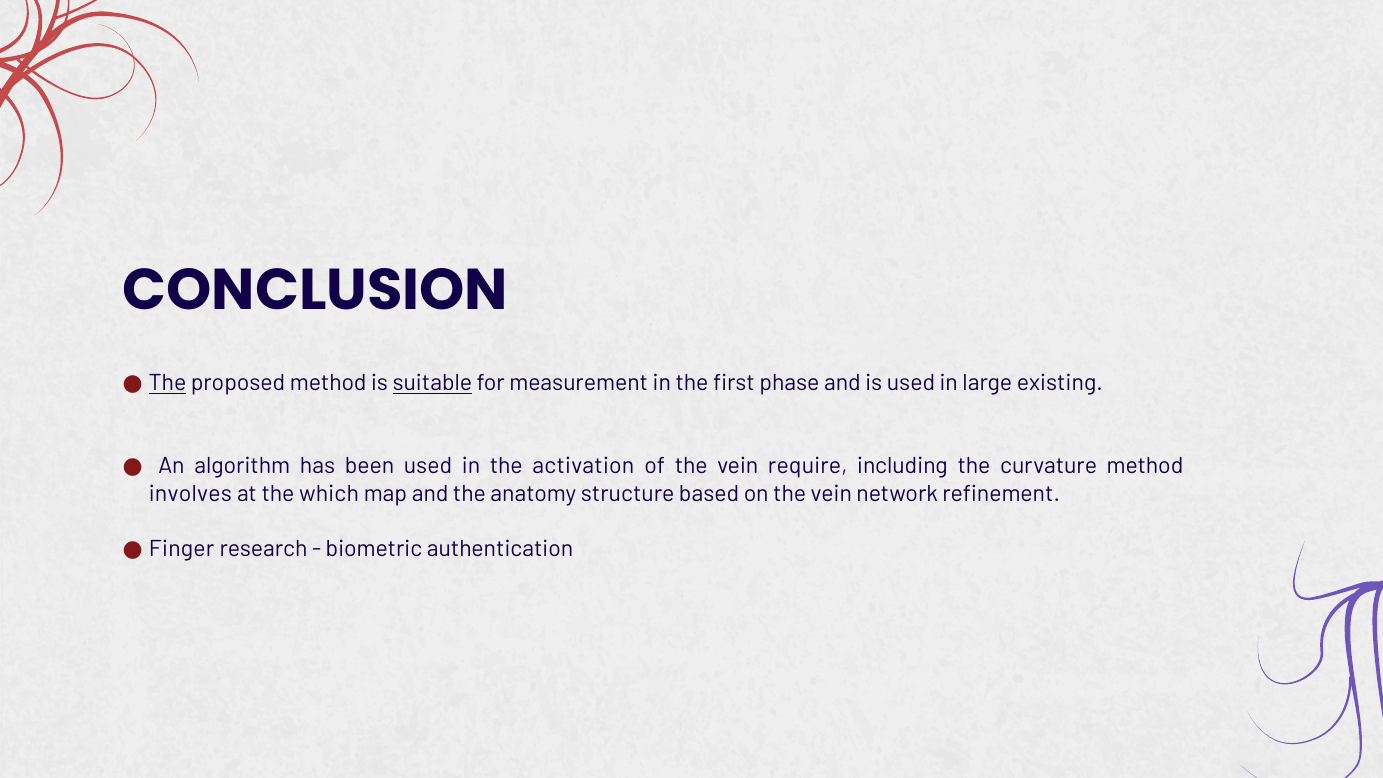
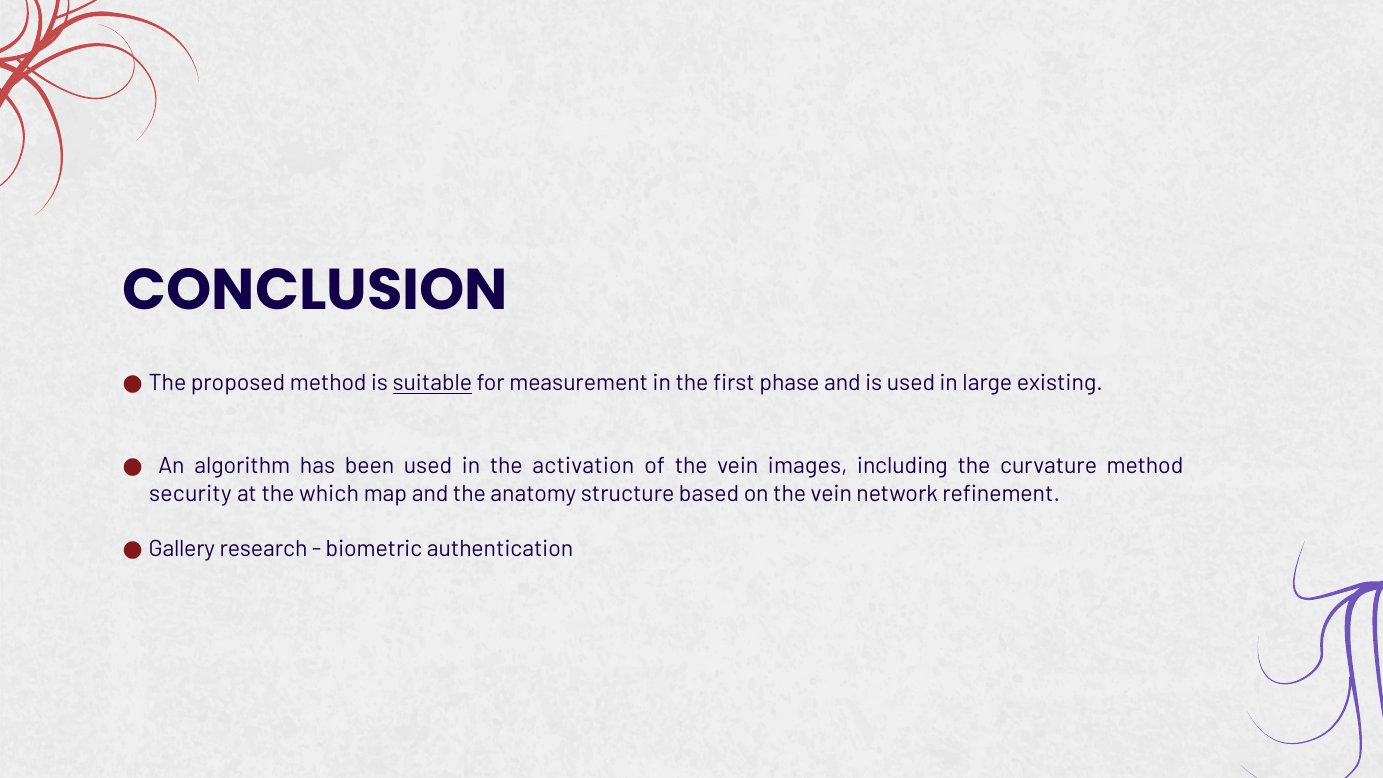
The underline: present -> none (167, 383)
require: require -> images (808, 466)
involves: involves -> security (190, 494)
Finger: Finger -> Gallery (182, 549)
